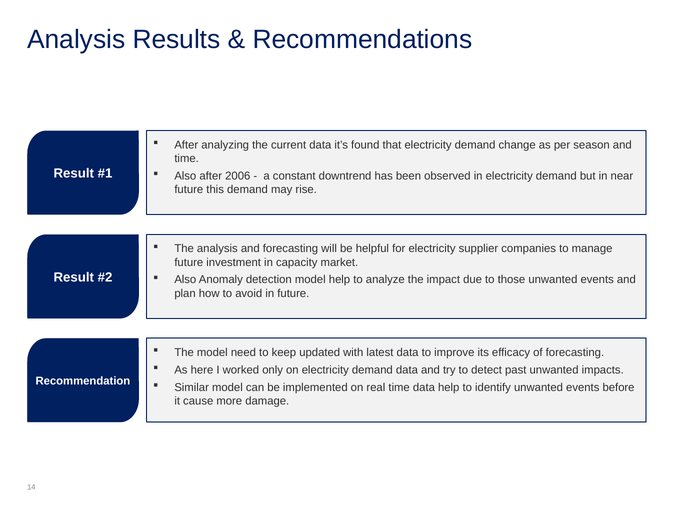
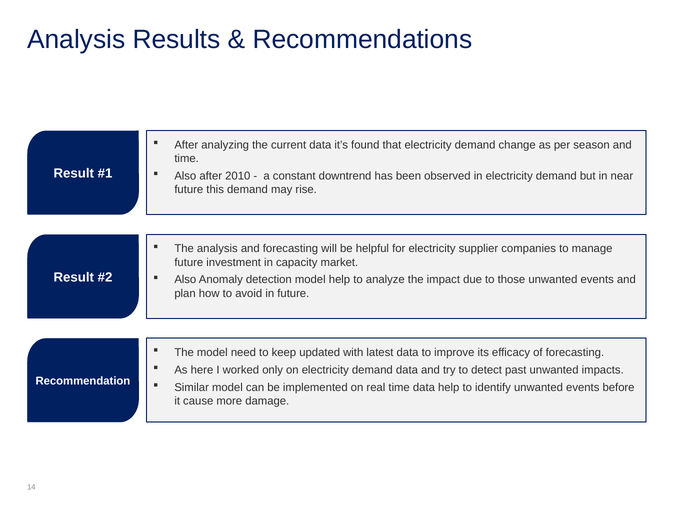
2006: 2006 -> 2010 (238, 176)
